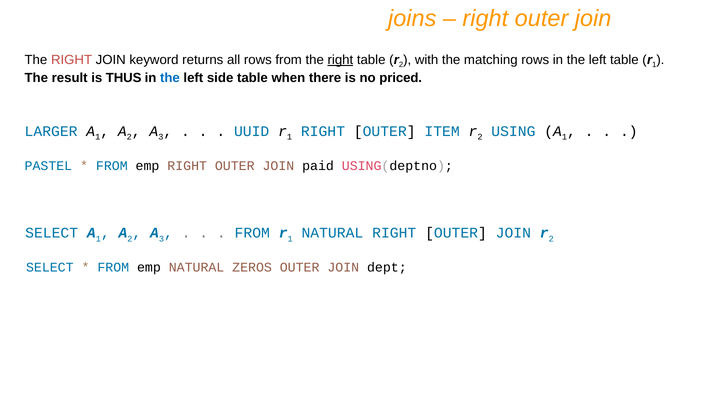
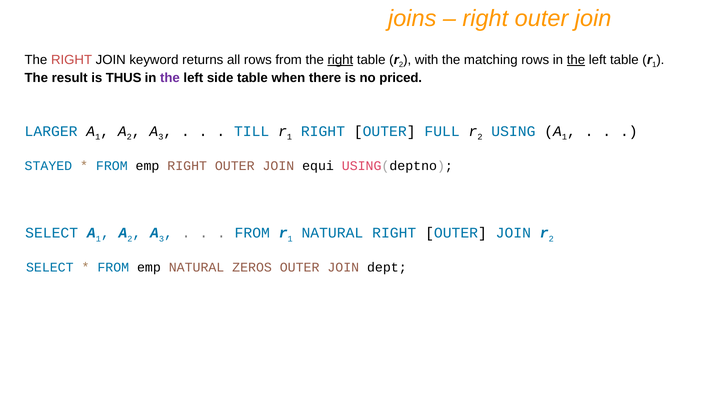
the underline: none -> present (576, 60)
the colour: blue -> purple (170, 78)
UUID: UUID -> TILL (252, 131)
ITEM: ITEM -> FULL (442, 131)
PASTEL: PASTEL -> STAYED (48, 166)
paid: paid -> equi (318, 166)
